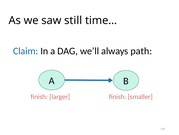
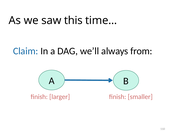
still: still -> this (73, 20)
path: path -> from (141, 51)
